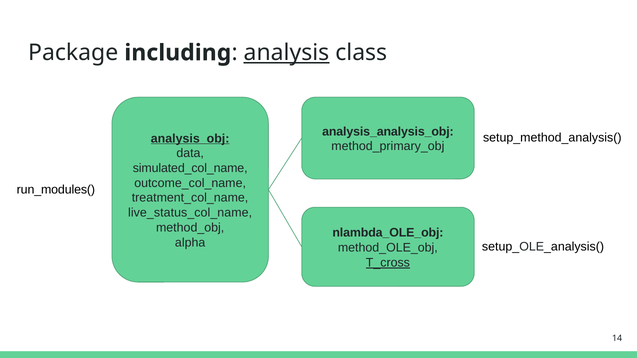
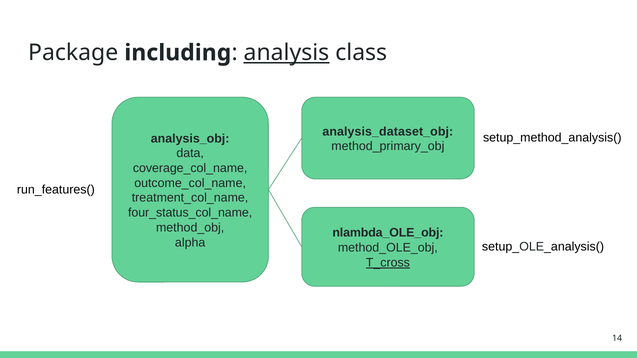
analysis_analysis_obj: analysis_analysis_obj -> analysis_dataset_obj (388, 132)
analysis_obj underline: present -> none (190, 139)
simulated_col_name: simulated_col_name -> coverage_col_name (190, 168)
run_modules(: run_modules( -> run_features( (56, 190)
live_status_col_name: live_status_col_name -> four_status_col_name (190, 213)
